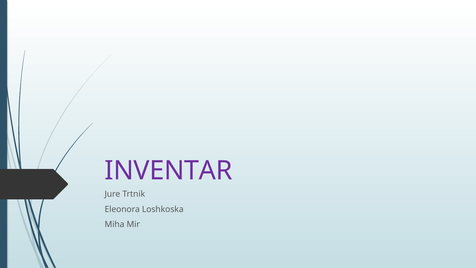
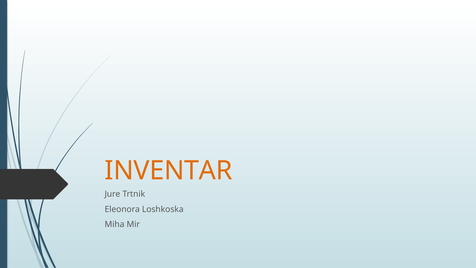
INVENTAR colour: purple -> orange (169, 171)
